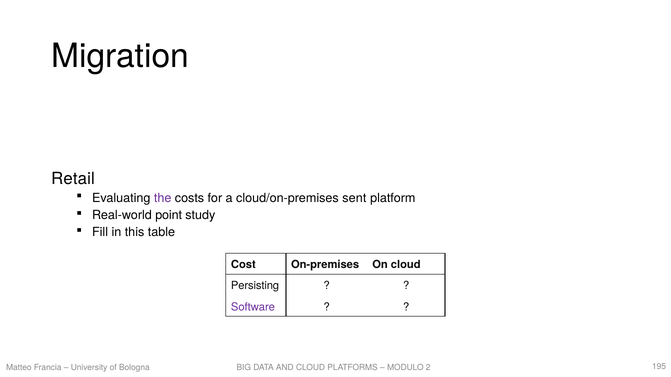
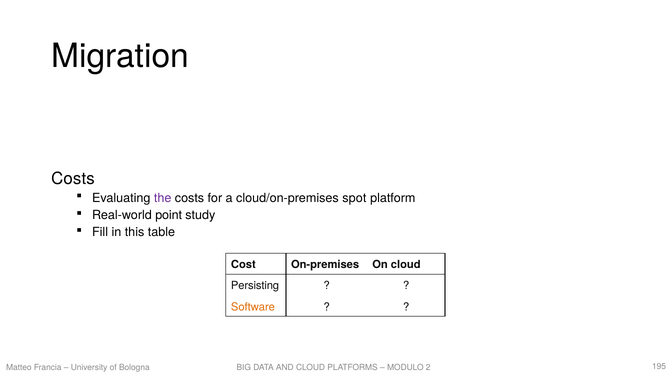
Retail: Retail -> Costs (73, 179)
sent: sent -> spot (354, 198)
Software colour: purple -> orange (253, 307)
